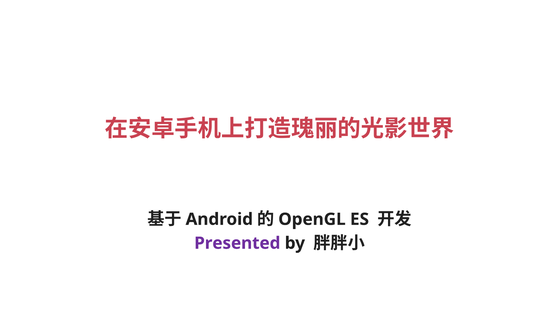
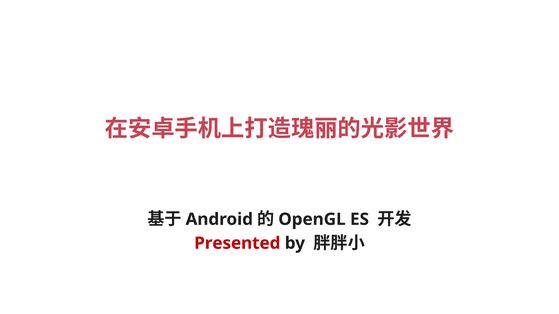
Presented colour: purple -> red (237, 243)
